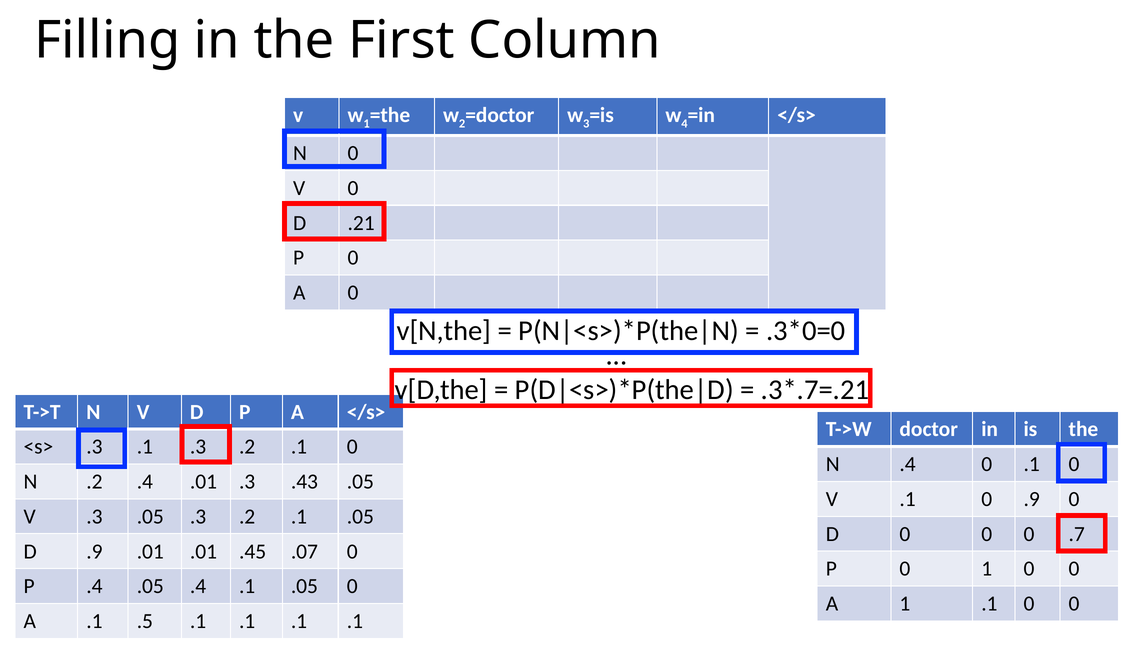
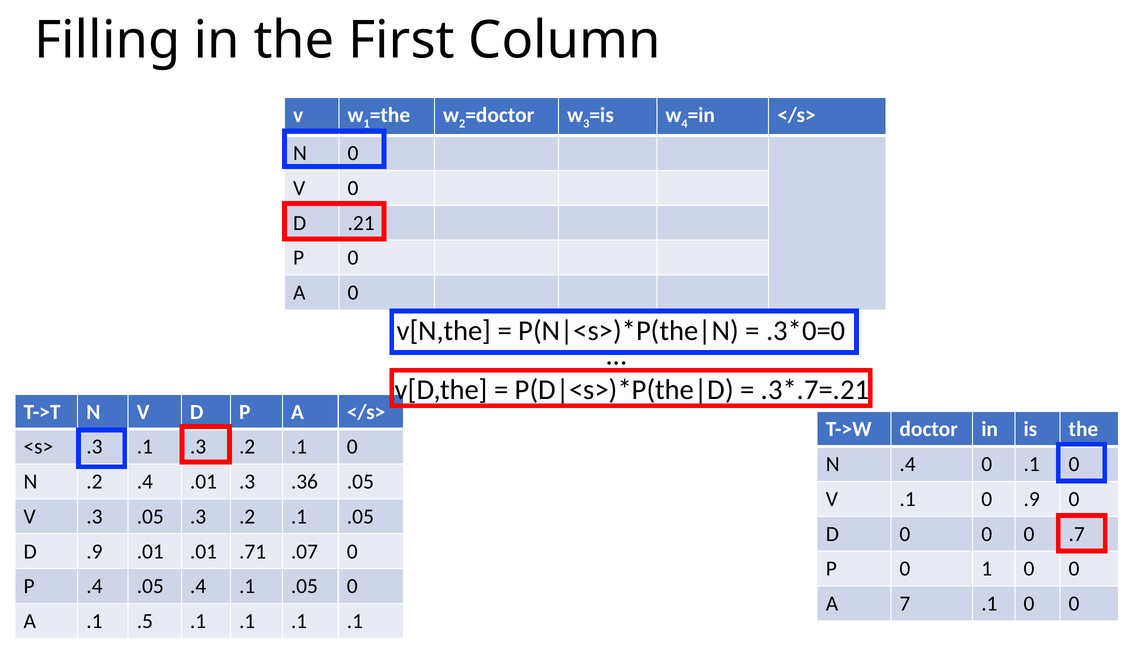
.43: .43 -> .36 (304, 481)
.45: .45 -> .71 (253, 551)
A 1: 1 -> 7 (905, 603)
